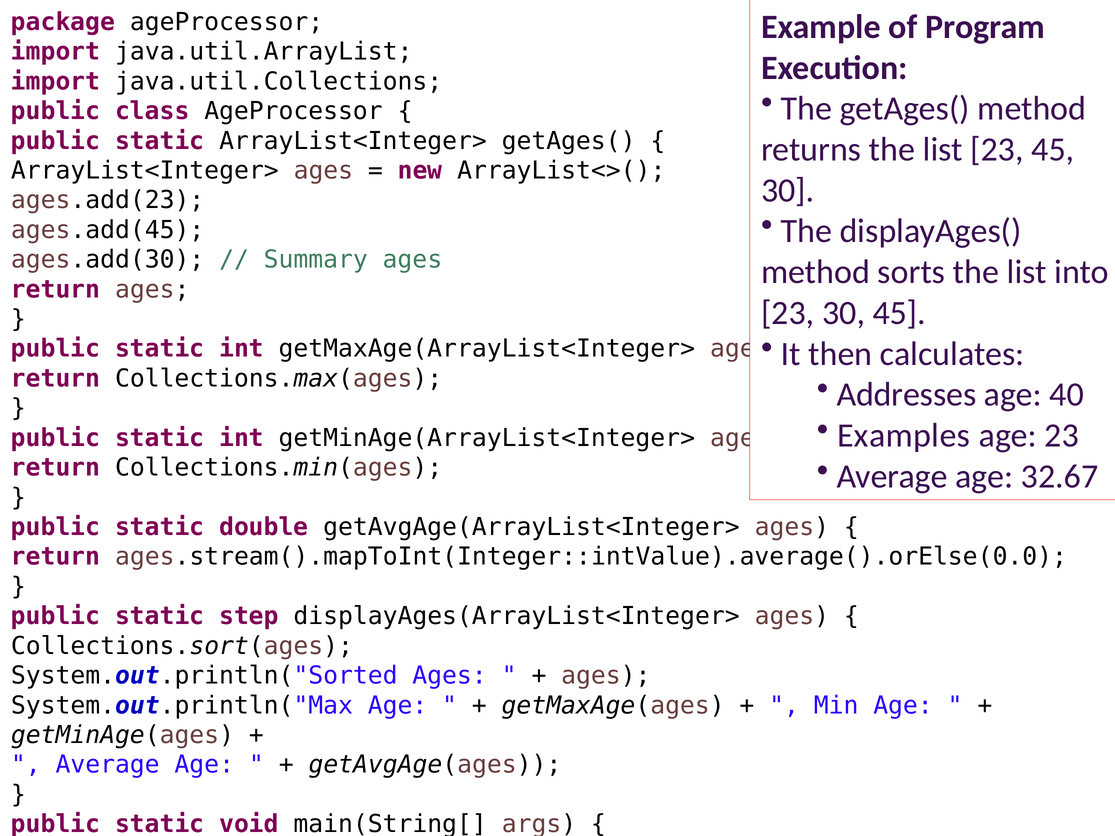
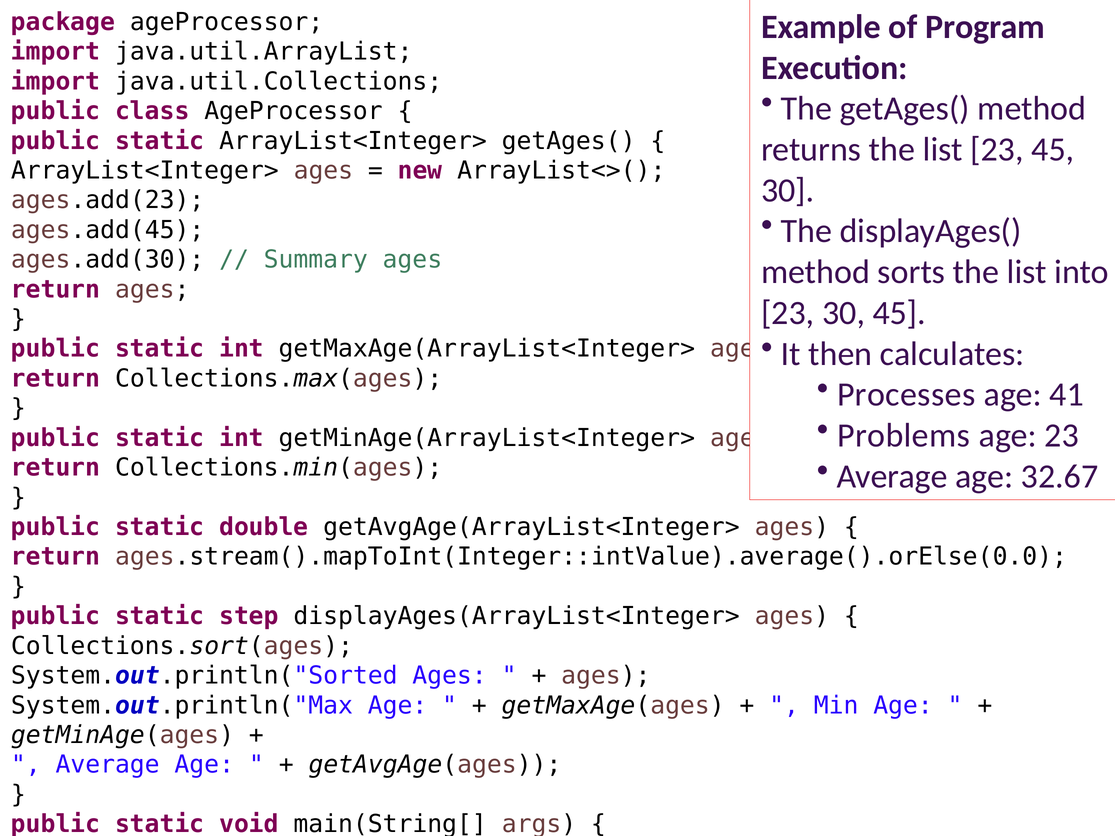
Addresses: Addresses -> Processes (906, 395)
40: 40 -> 41 (1067, 395)
Examples: Examples -> Problems (904, 436)
